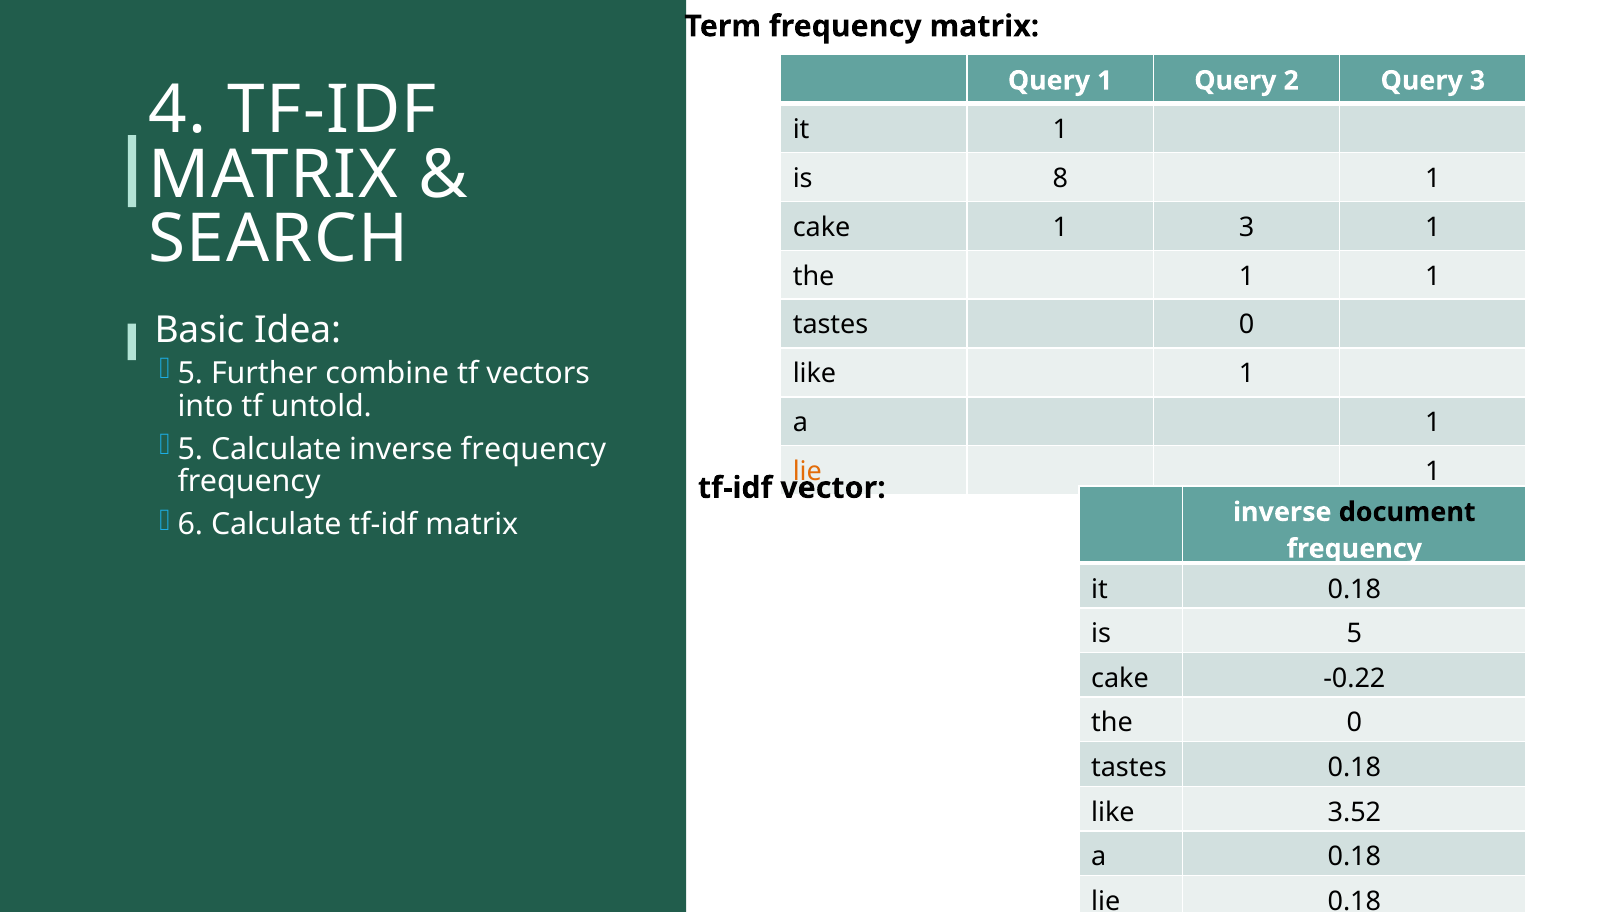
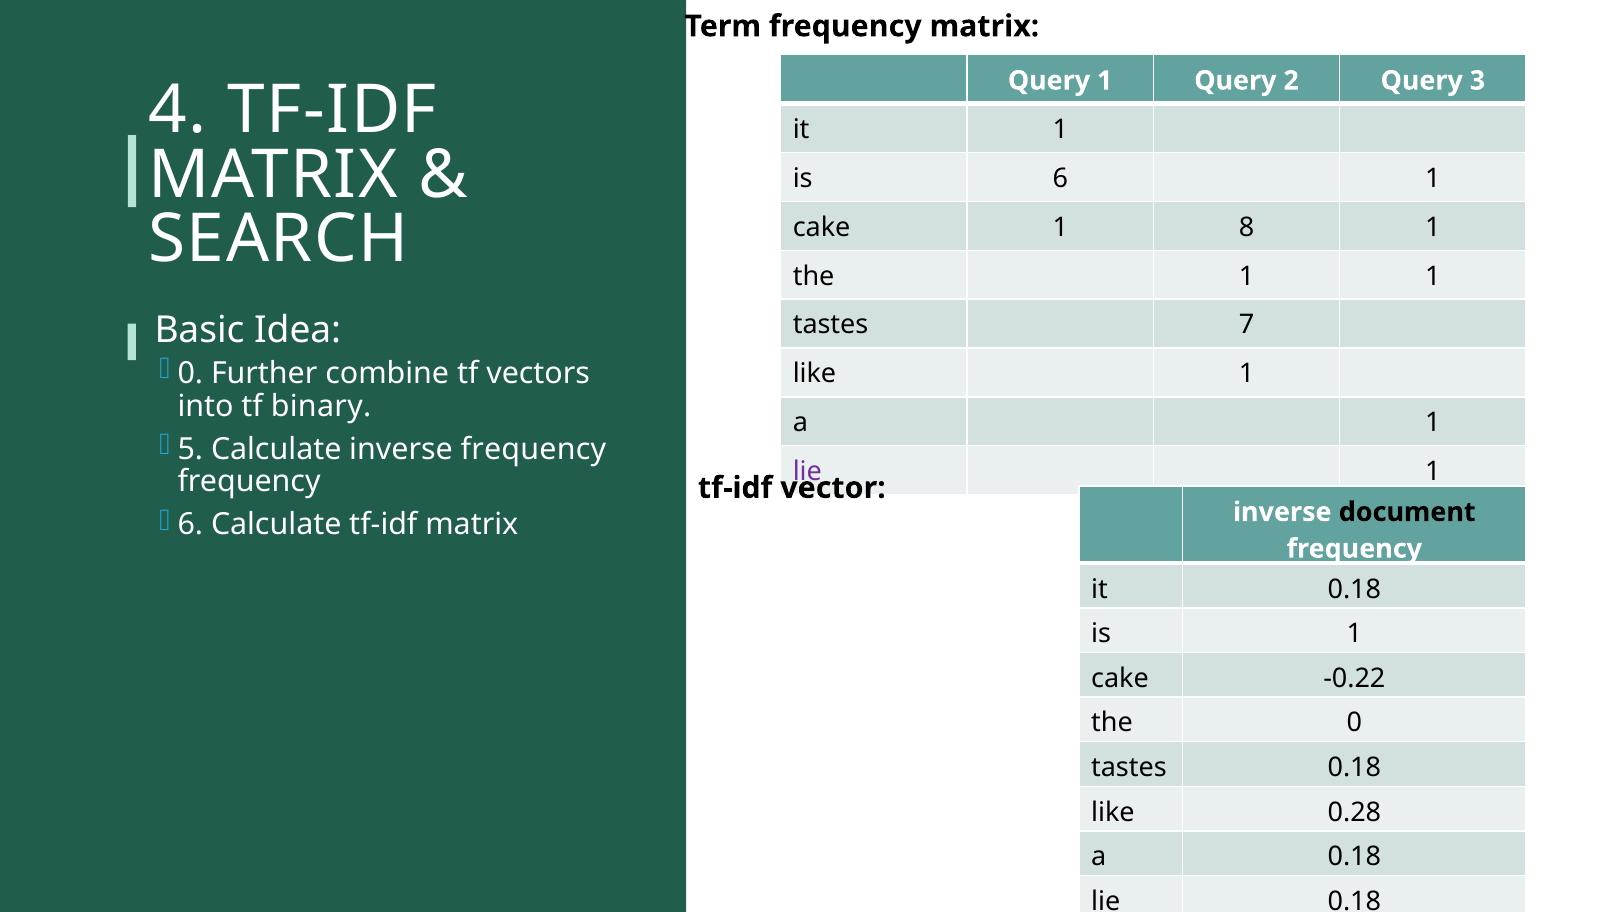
is 8: 8 -> 6 (1060, 178)
1 3: 3 -> 8 (1247, 227)
tastes 0: 0 -> 7 (1247, 325)
5: 5 -> 0 (190, 373)
untold: untold -> binary (321, 406)
lie colour: orange -> purple (807, 472)
is 5: 5 -> 1 (1354, 634)
3.52: 3.52 -> 0.28 (1354, 813)
